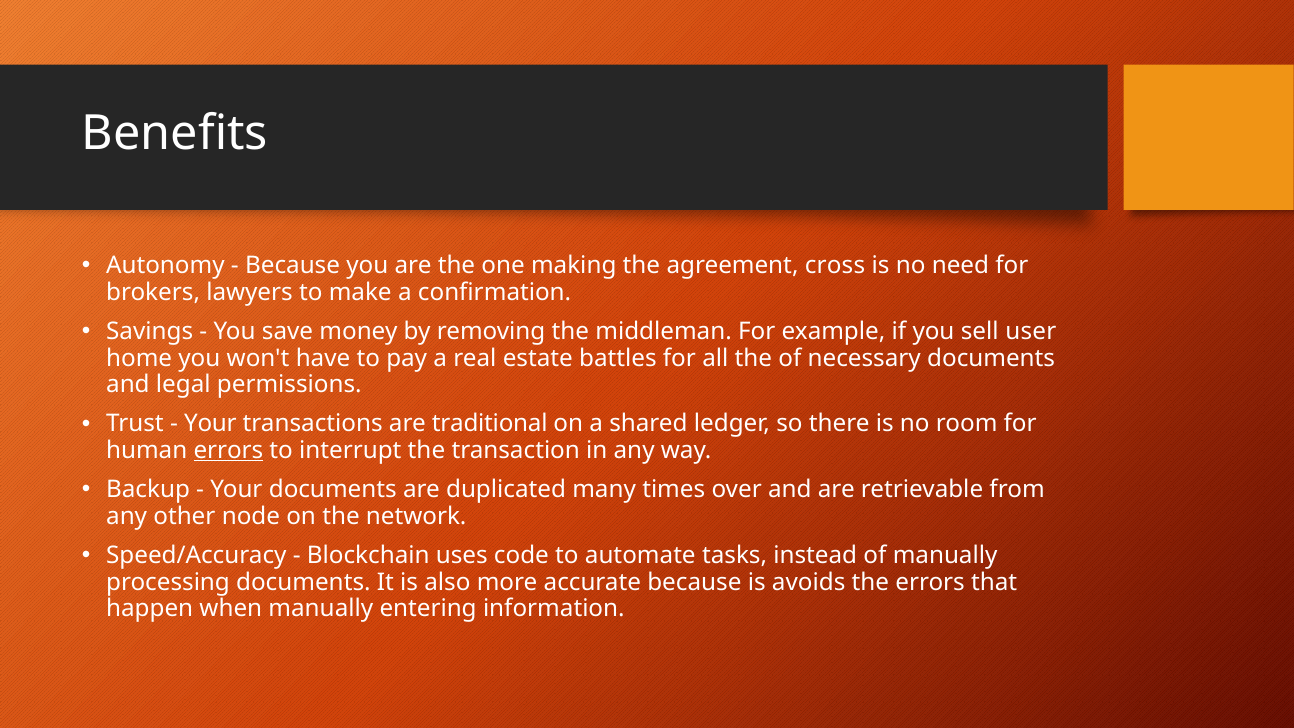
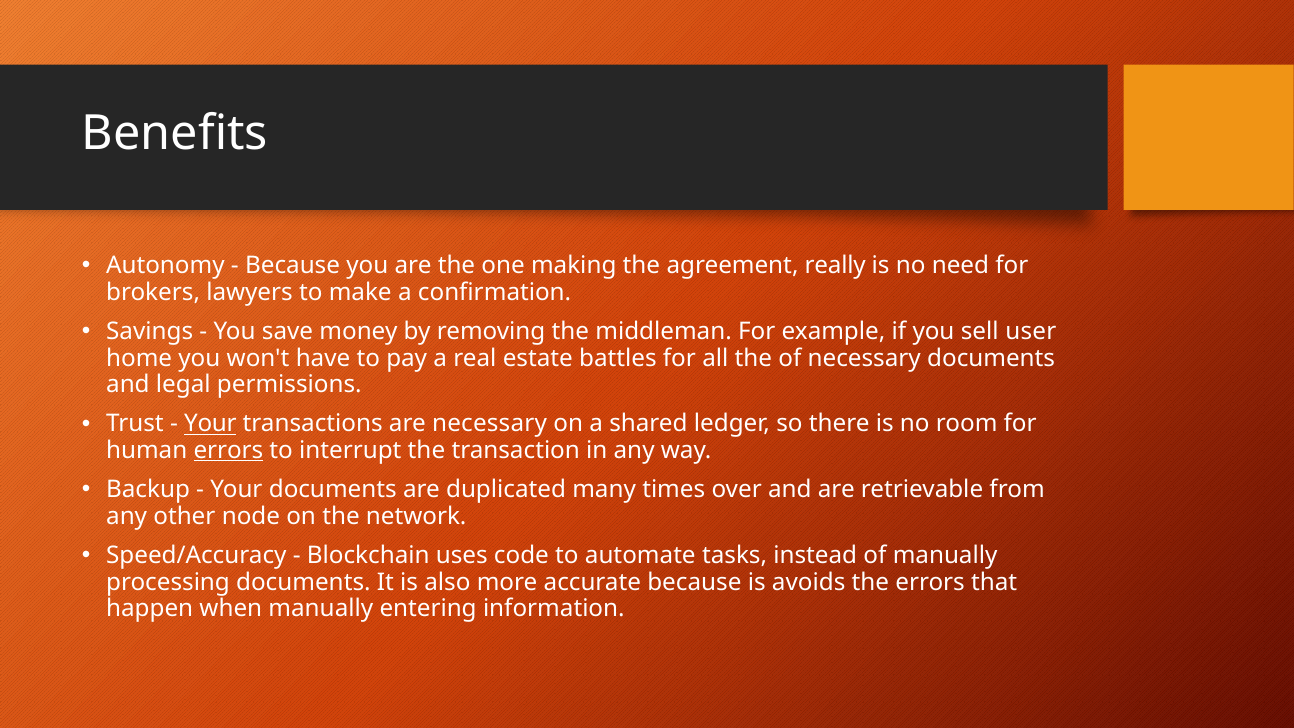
cross: cross -> really (835, 266)
Your underline: none -> present (210, 424)
are traditional: traditional -> necessary (490, 424)
